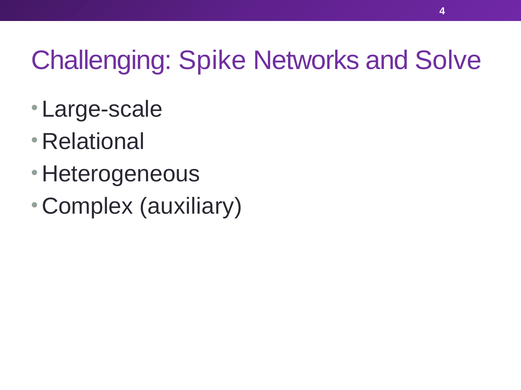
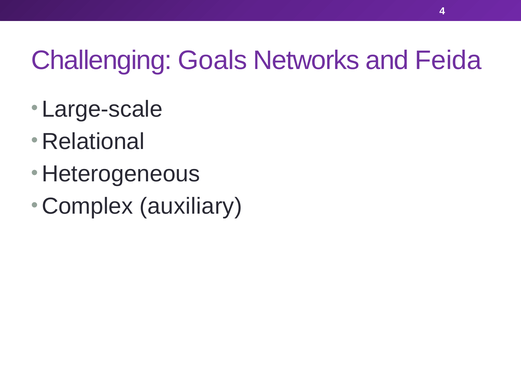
Spike: Spike -> Goals (213, 60)
Solve: Solve -> Feida (448, 60)
